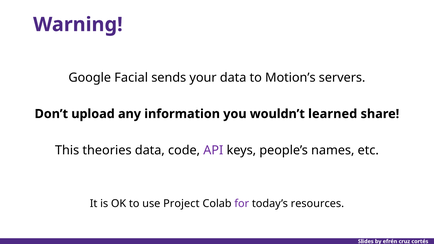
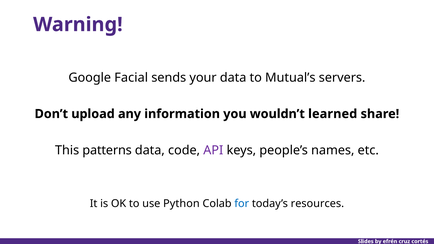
Motion’s: Motion’s -> Mutual’s (290, 78)
theories: theories -> patterns (107, 150)
Project: Project -> Python (181, 204)
for colour: purple -> blue (242, 204)
